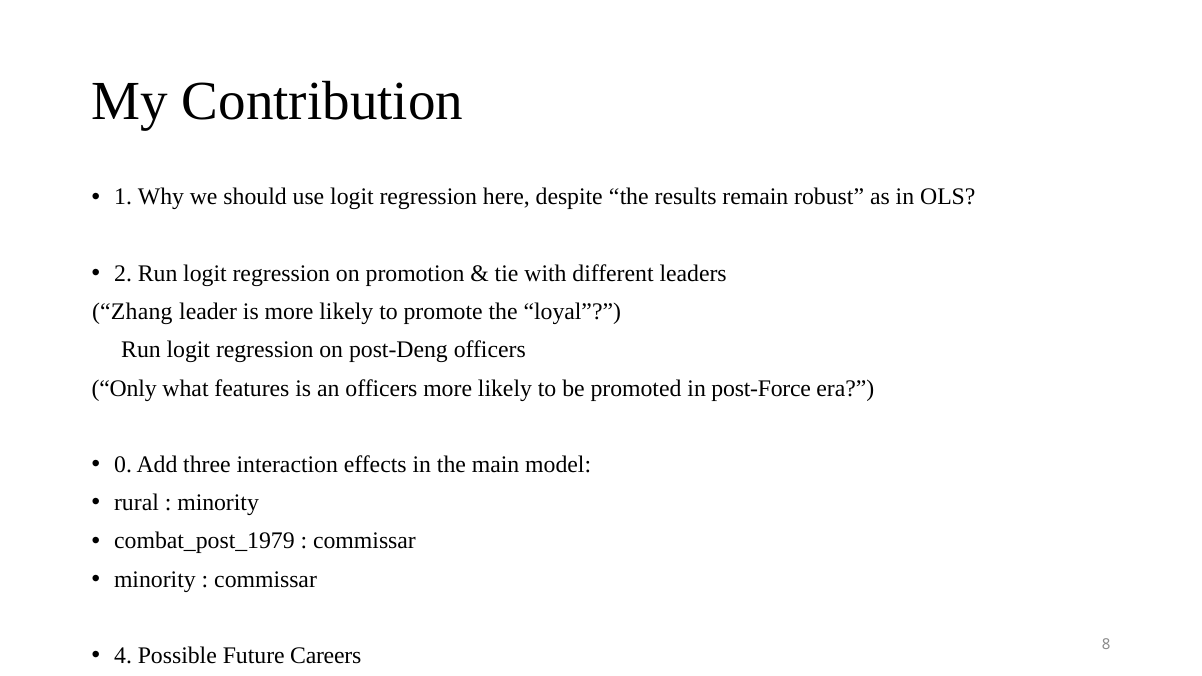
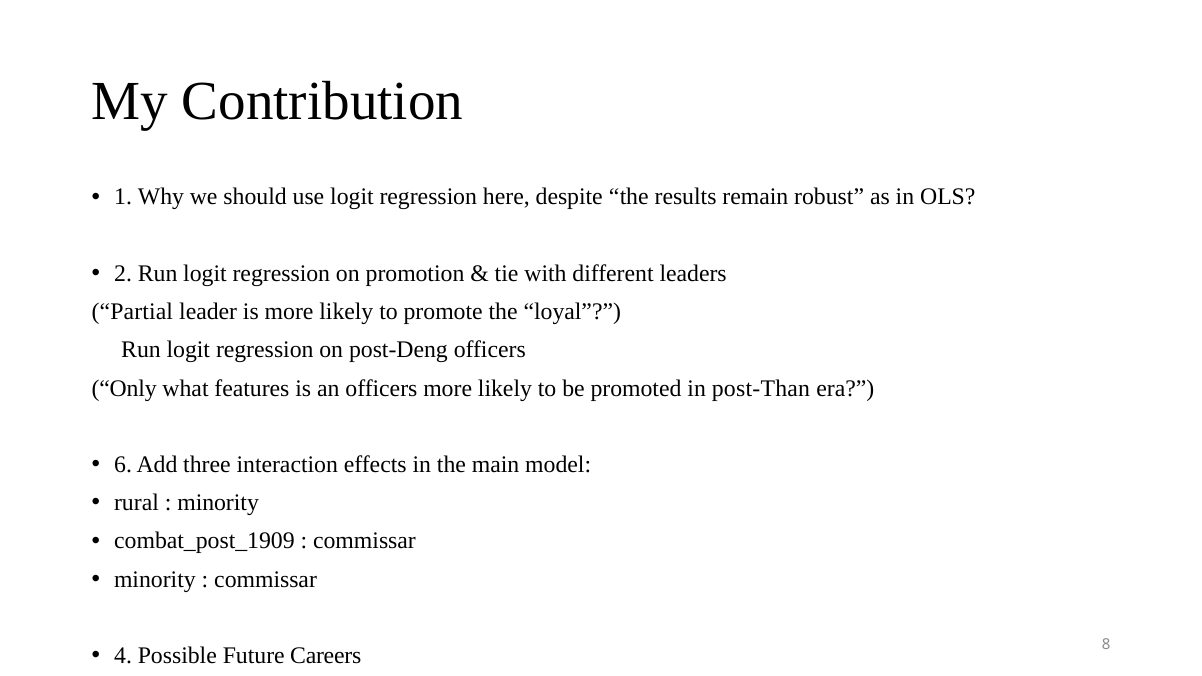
Zhang: Zhang -> Partial (132, 312)
post-Force: post-Force -> post-Than (761, 388)
0: 0 -> 6 (123, 465)
combat_post_1979: combat_post_1979 -> combat_post_1909 (204, 541)
